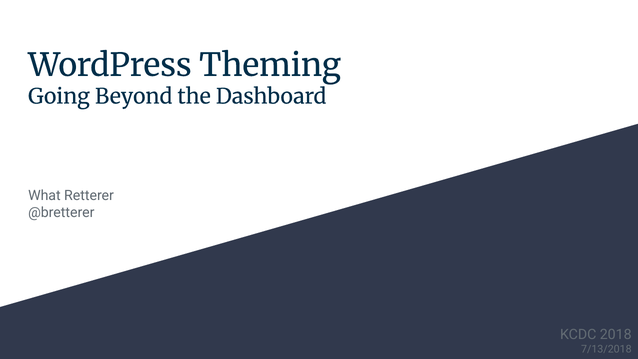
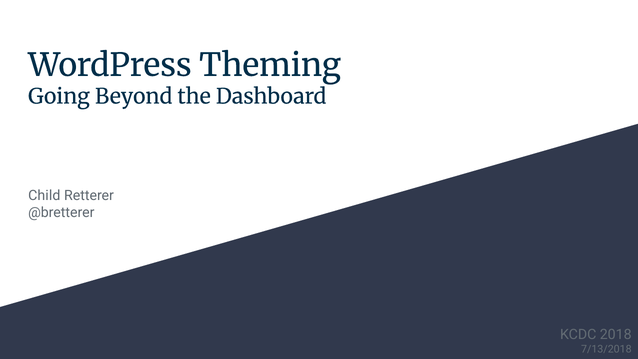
What: What -> Child (44, 195)
